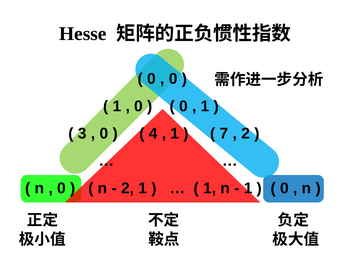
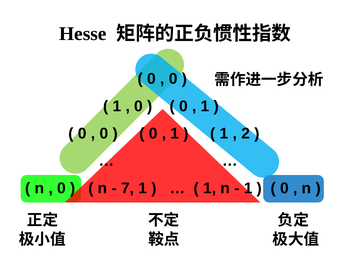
3: 3 -> 0 (82, 134)
4: 4 -> 0 (153, 134)
7: 7 -> 1 (224, 134)
2: 2 -> 7 (128, 188)
